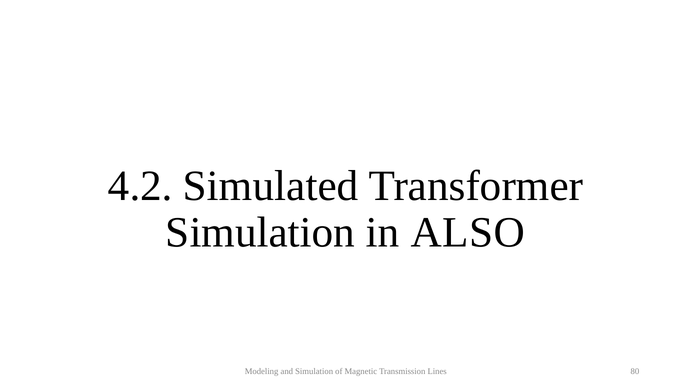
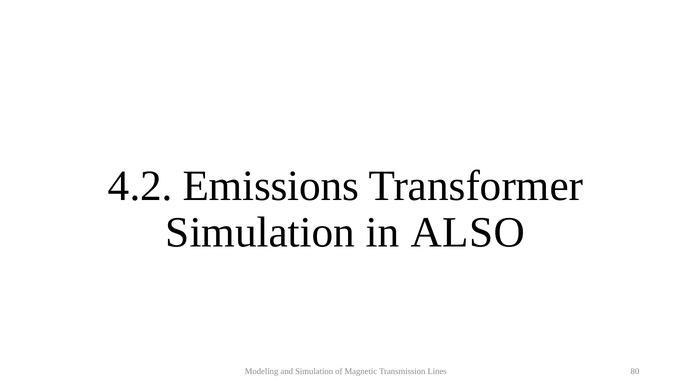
Simulated: Simulated -> Emissions (271, 186)
